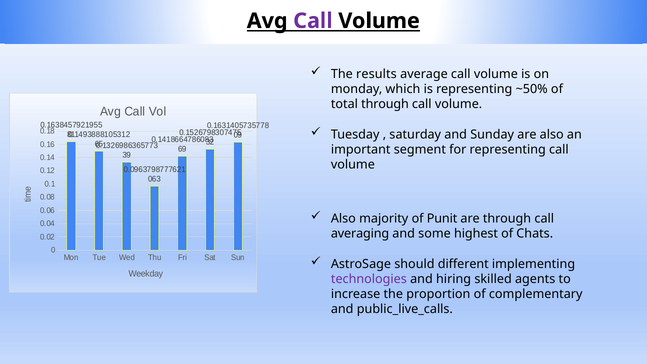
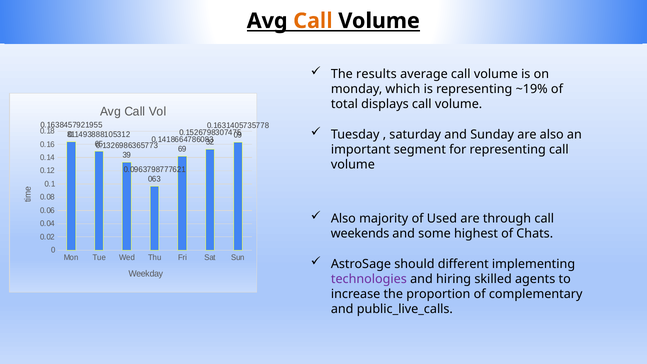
Call colour: purple -> orange (313, 21)
~50%: ~50% -> ~19% (532, 89)
total through: through -> displays (385, 104)
Punit: Punit -> Used (442, 219)
averaging: averaging -> weekends (360, 234)
